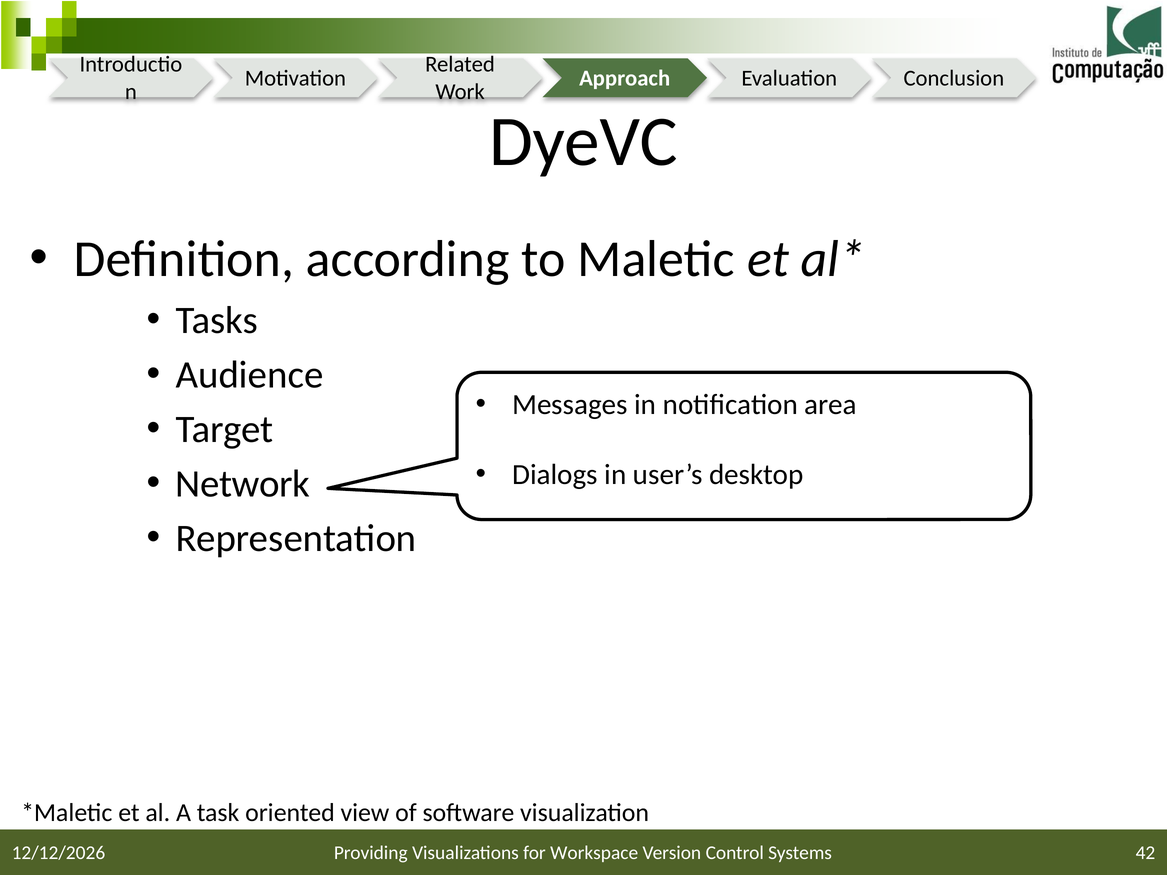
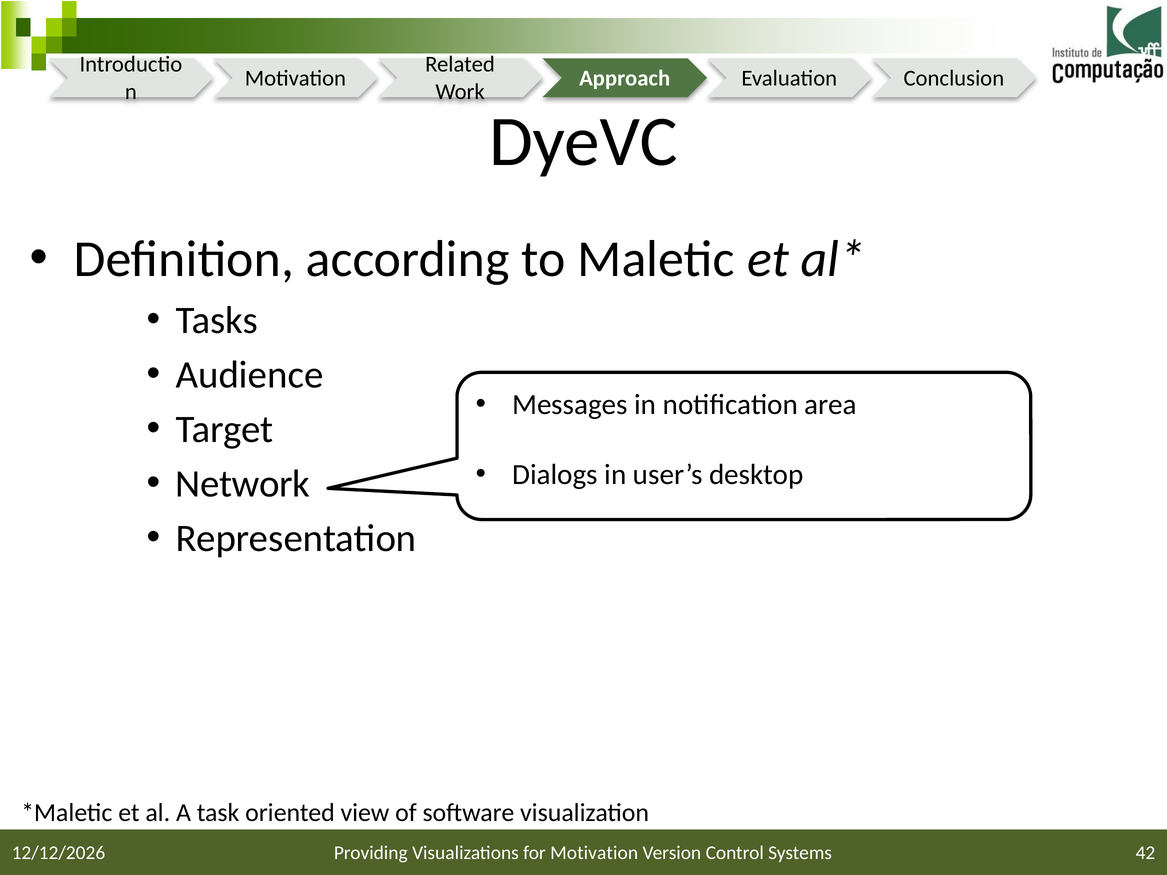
for Workspace: Workspace -> Motivation (594, 853)
